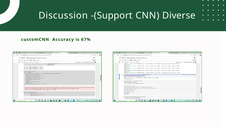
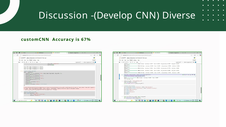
-(Support: -(Support -> -(Develop (112, 16)
